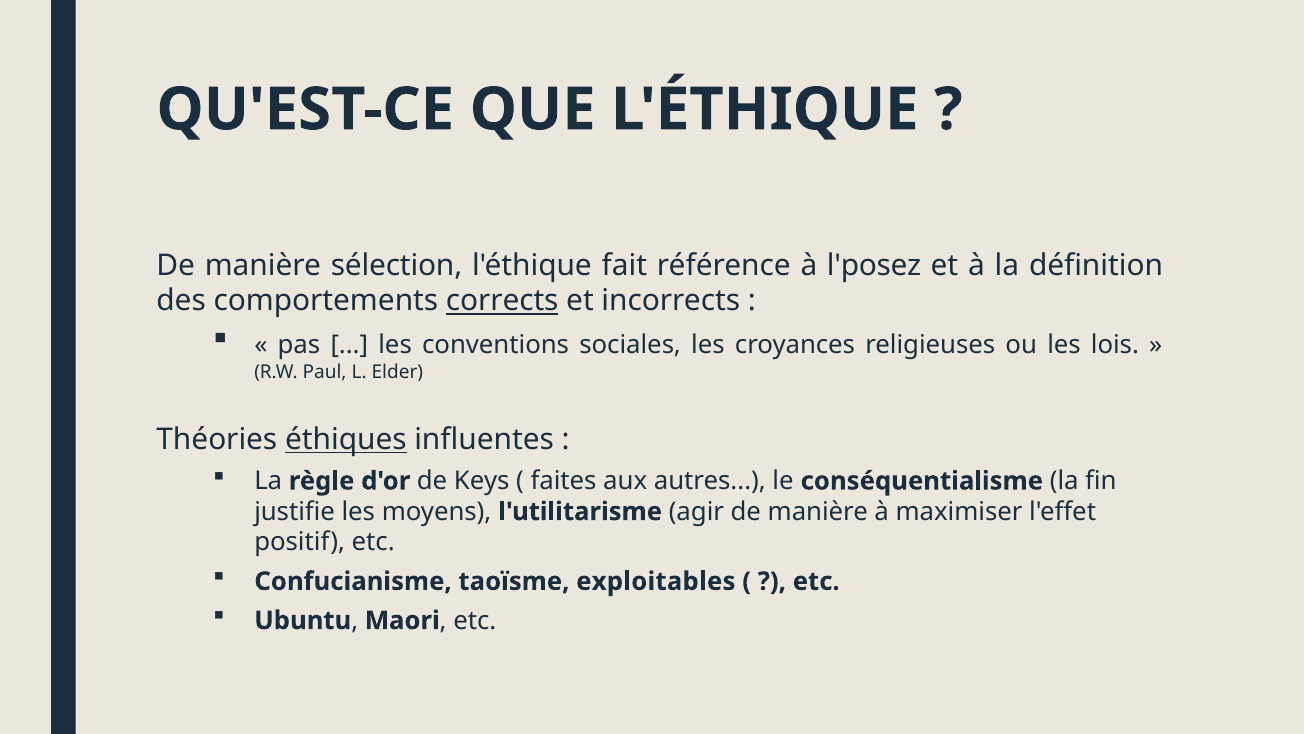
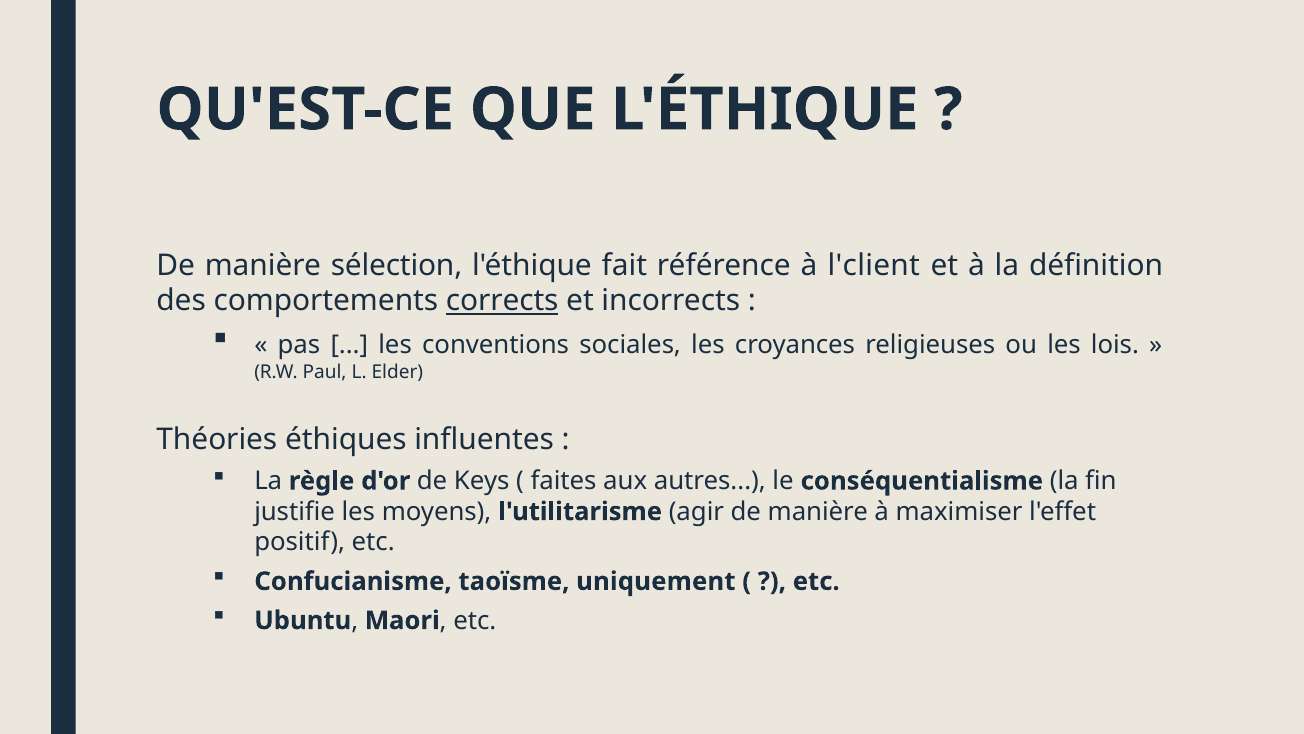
l'posez: l'posez -> l'client (874, 265)
éthiques underline: present -> none (346, 439)
exploitables: exploitables -> uniquement (656, 581)
